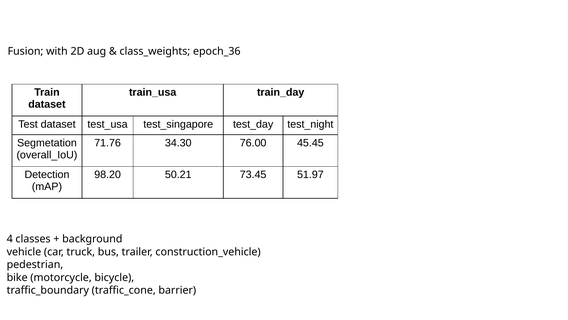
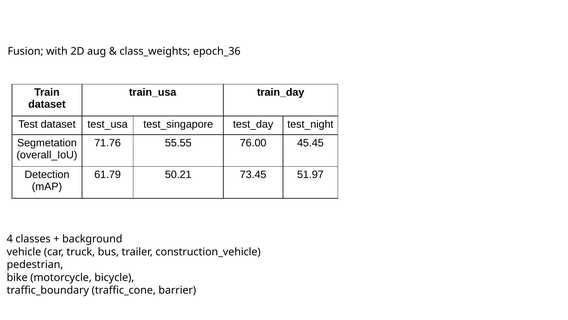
34.30: 34.30 -> 55.55 (178, 143)
98.20: 98.20 -> 61.79 (108, 174)
